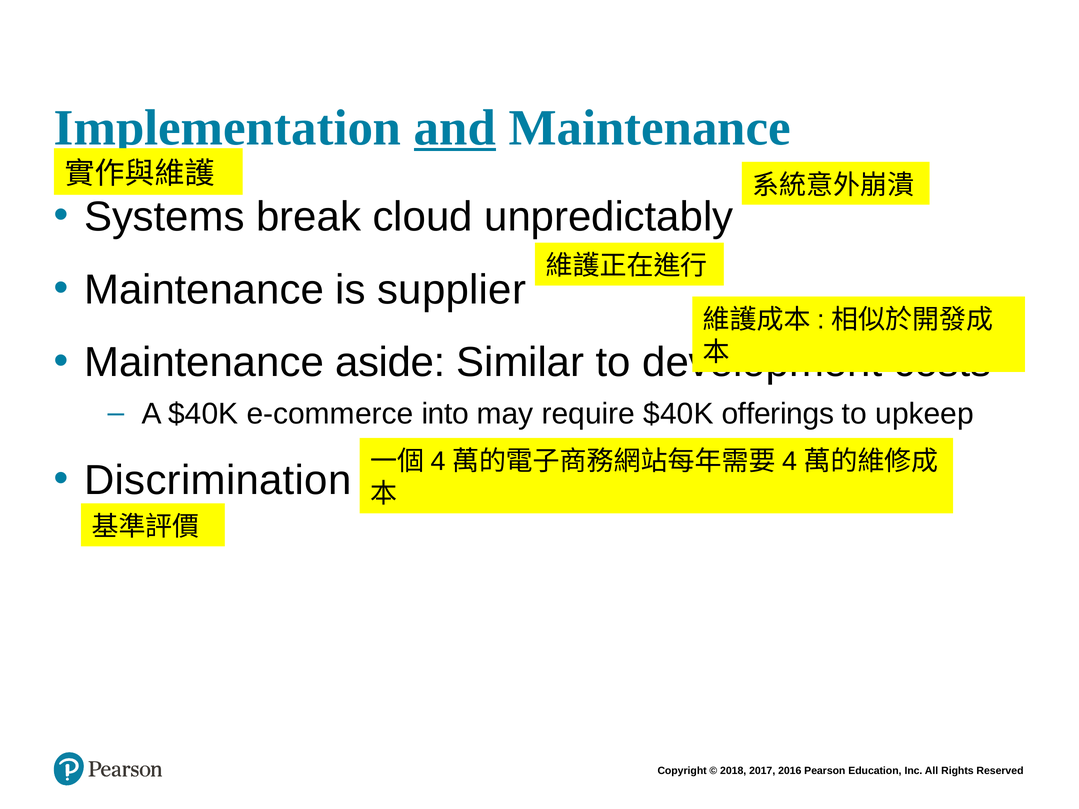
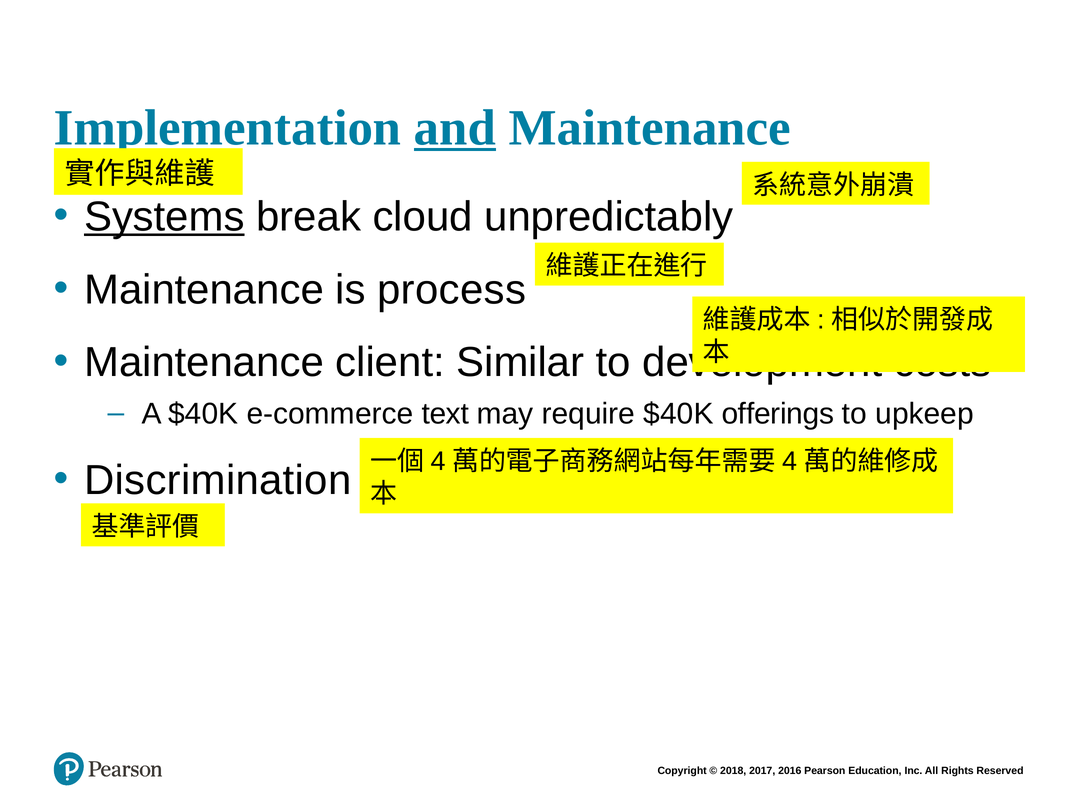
Systems underline: none -> present (164, 217)
supplier: supplier -> process (452, 290)
aside: aside -> client (390, 363)
into: into -> text (445, 414)
